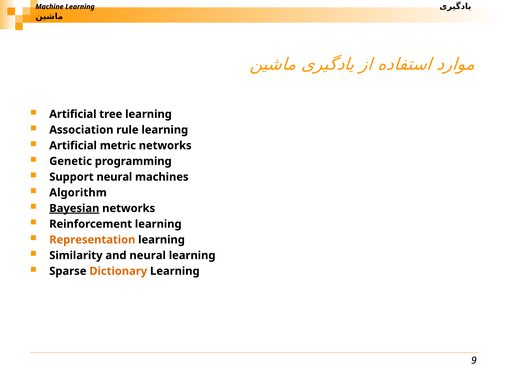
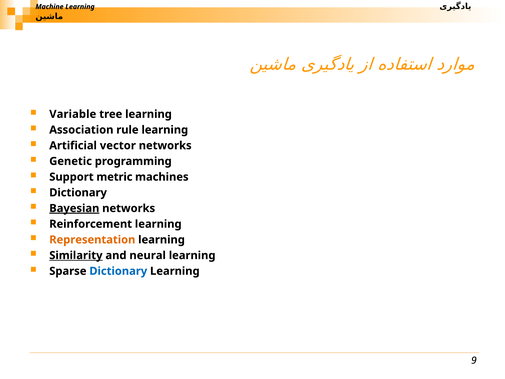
Artificial: Artificial -> Variable (73, 114)
metric: metric -> vector (118, 145)
Support neural: neural -> metric (114, 177)
Algorithm: Algorithm -> Dictionary (78, 193)
Similarity underline: none -> present (76, 255)
Dictionary colour: orange -> blue (118, 271)
